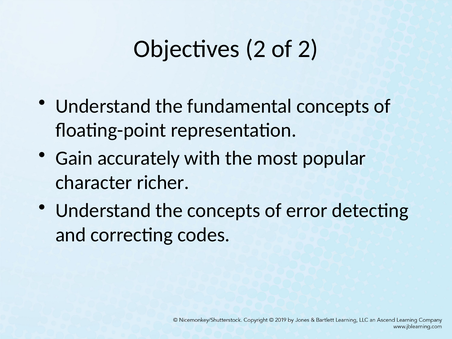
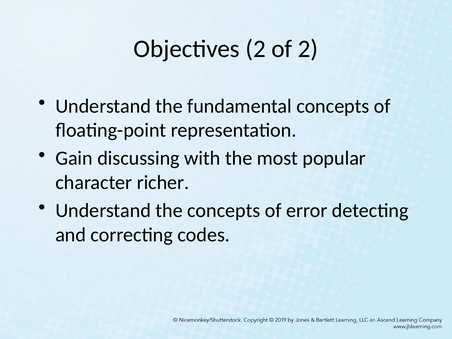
accurately: accurately -> discussing (139, 158)
